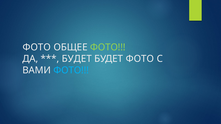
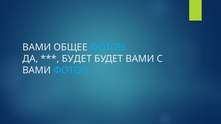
ФОТО: ФОТО -> ВАМИ (37, 47)
ФОТО colour: light green -> light blue (108, 47)
БУДЕТ ФОТО: ФОТО -> ВАМИ (140, 59)
